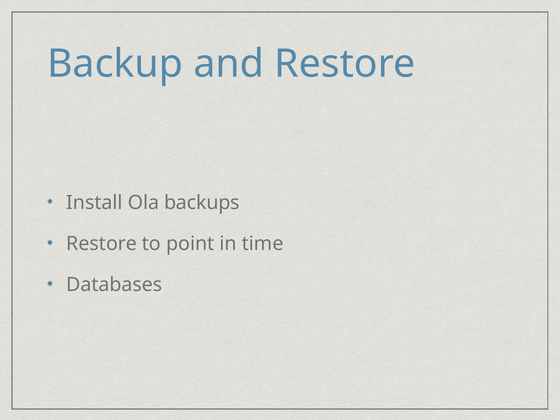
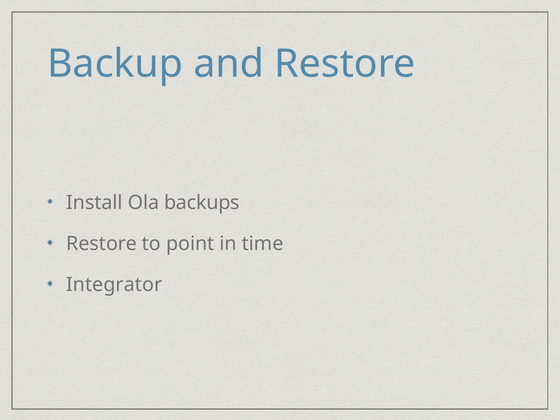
Databases: Databases -> Integrator (114, 285)
